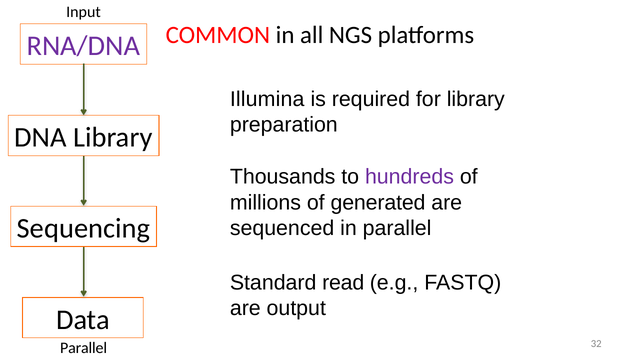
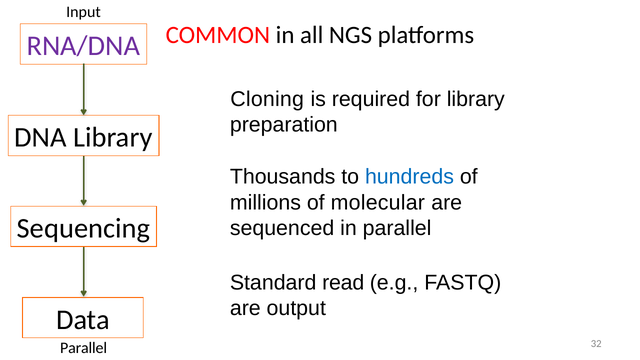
Illumina: Illumina -> Cloning (267, 99)
hundreds colour: purple -> blue (409, 177)
generated: generated -> molecular (378, 202)
